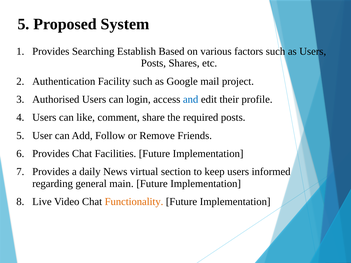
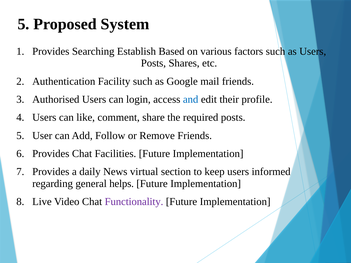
mail project: project -> friends (238, 81)
main: main -> helps (122, 184)
Functionality colour: orange -> purple (134, 202)
